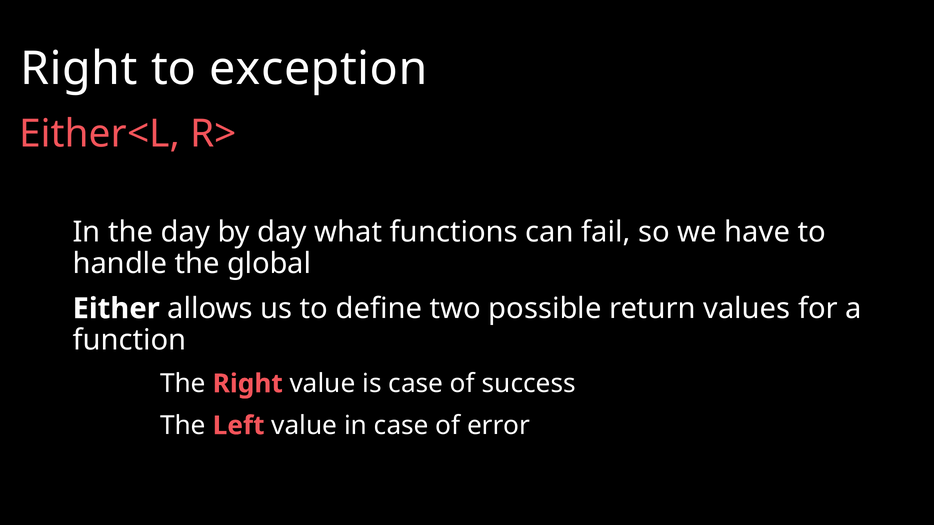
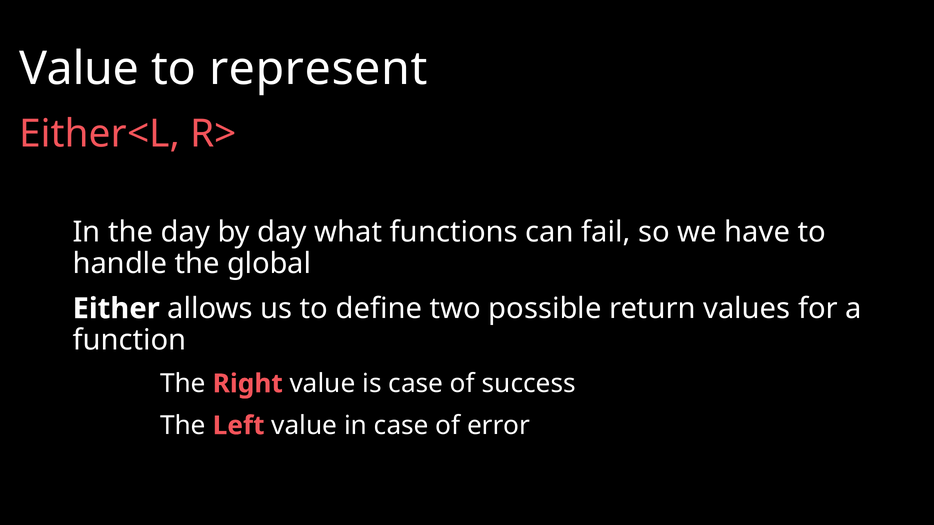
Right: Right -> Value (79, 69)
exception: exception -> represent (318, 69)
